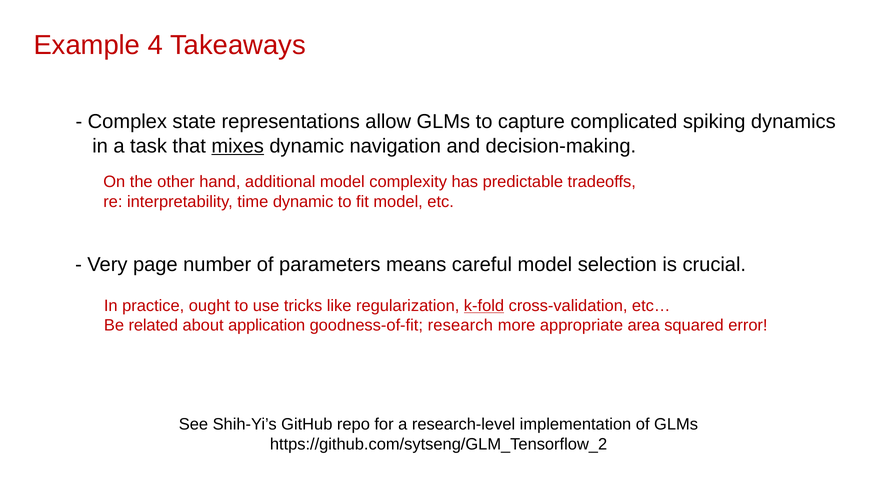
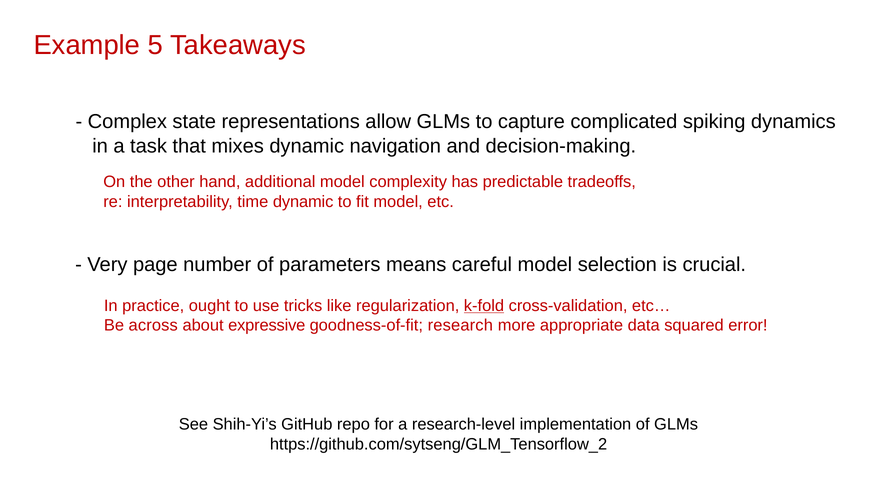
4: 4 -> 5 (155, 45)
mixes underline: present -> none (238, 146)
related: related -> across (153, 325)
application: application -> expressive (267, 325)
area: area -> data (644, 325)
